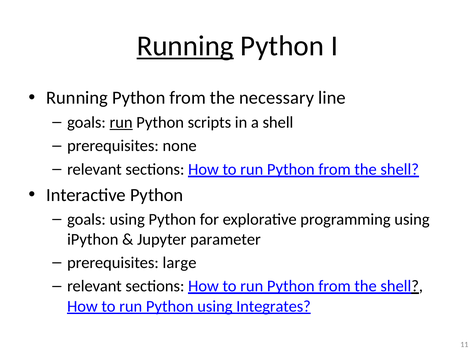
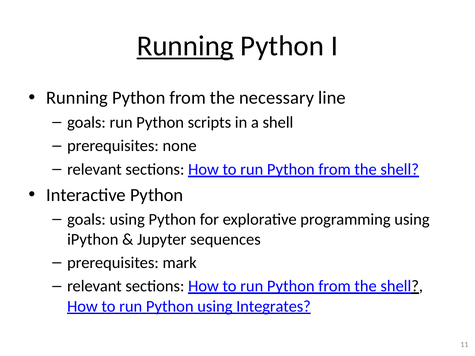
run underline: present -> none (121, 122)
parameter: parameter -> sequences (225, 239)
large: large -> mark (180, 263)
